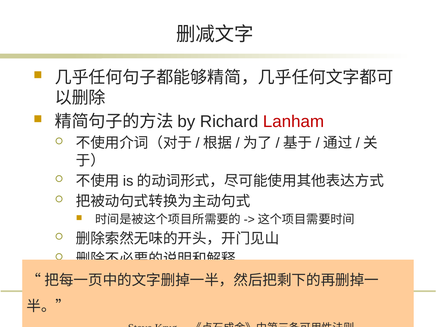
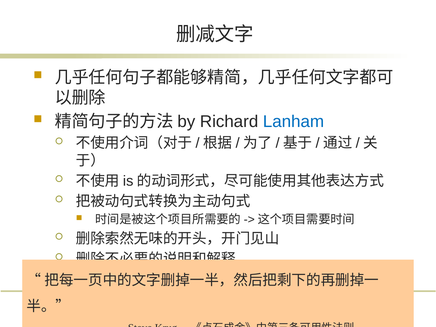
Lanham colour: red -> blue (294, 122)
